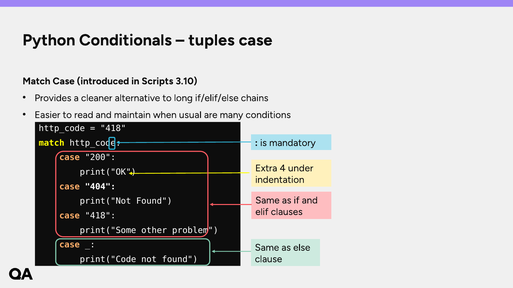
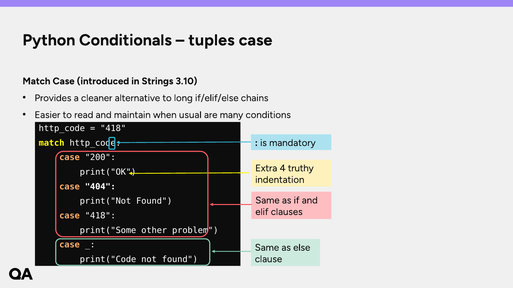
Scripts: Scripts -> Strings (157, 81)
under: under -> truthy (301, 168)
